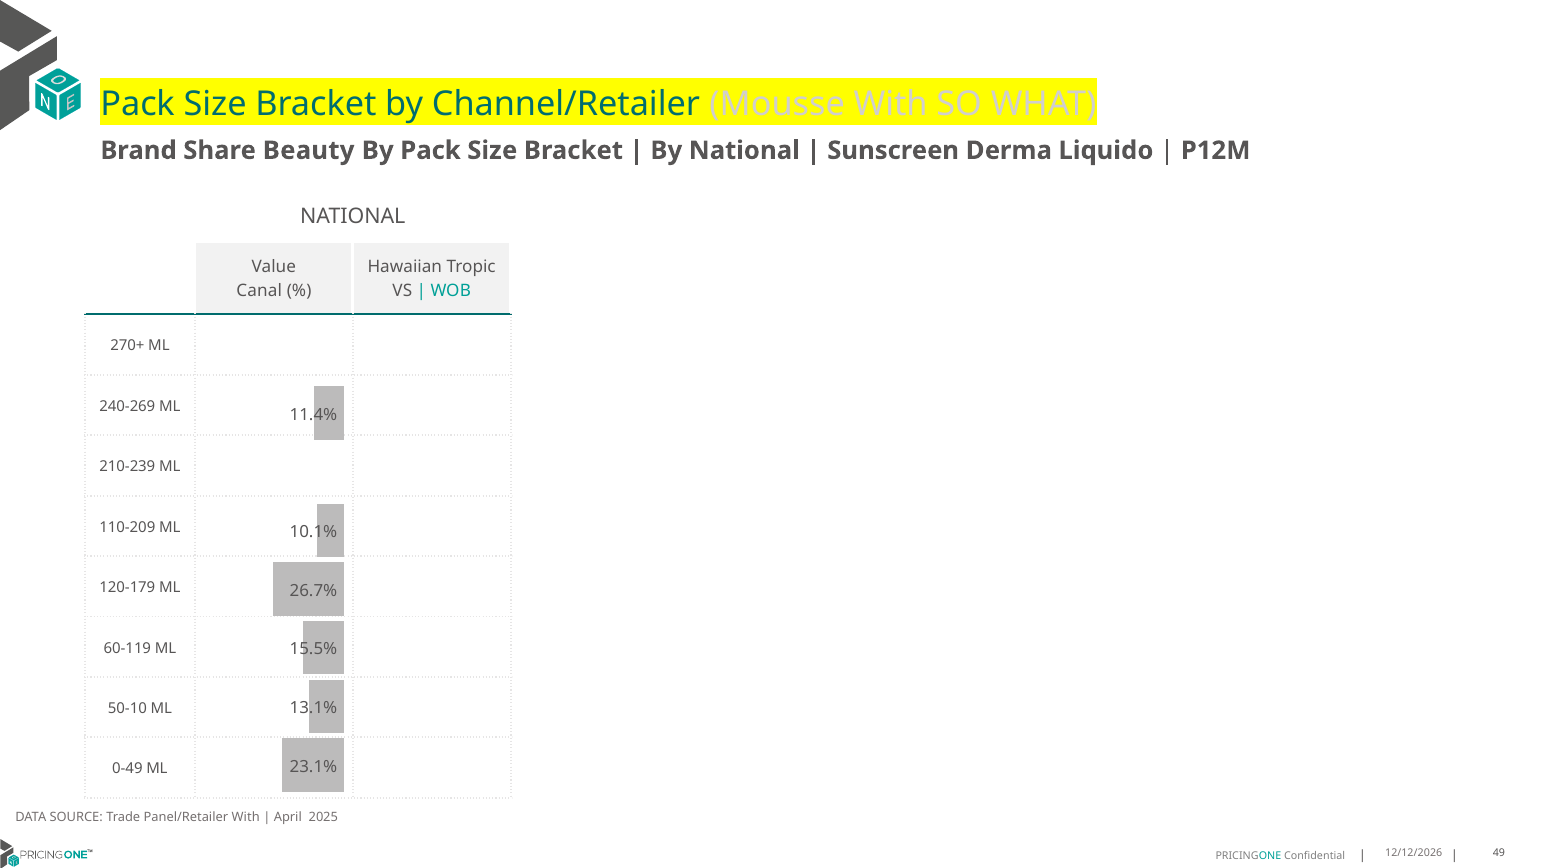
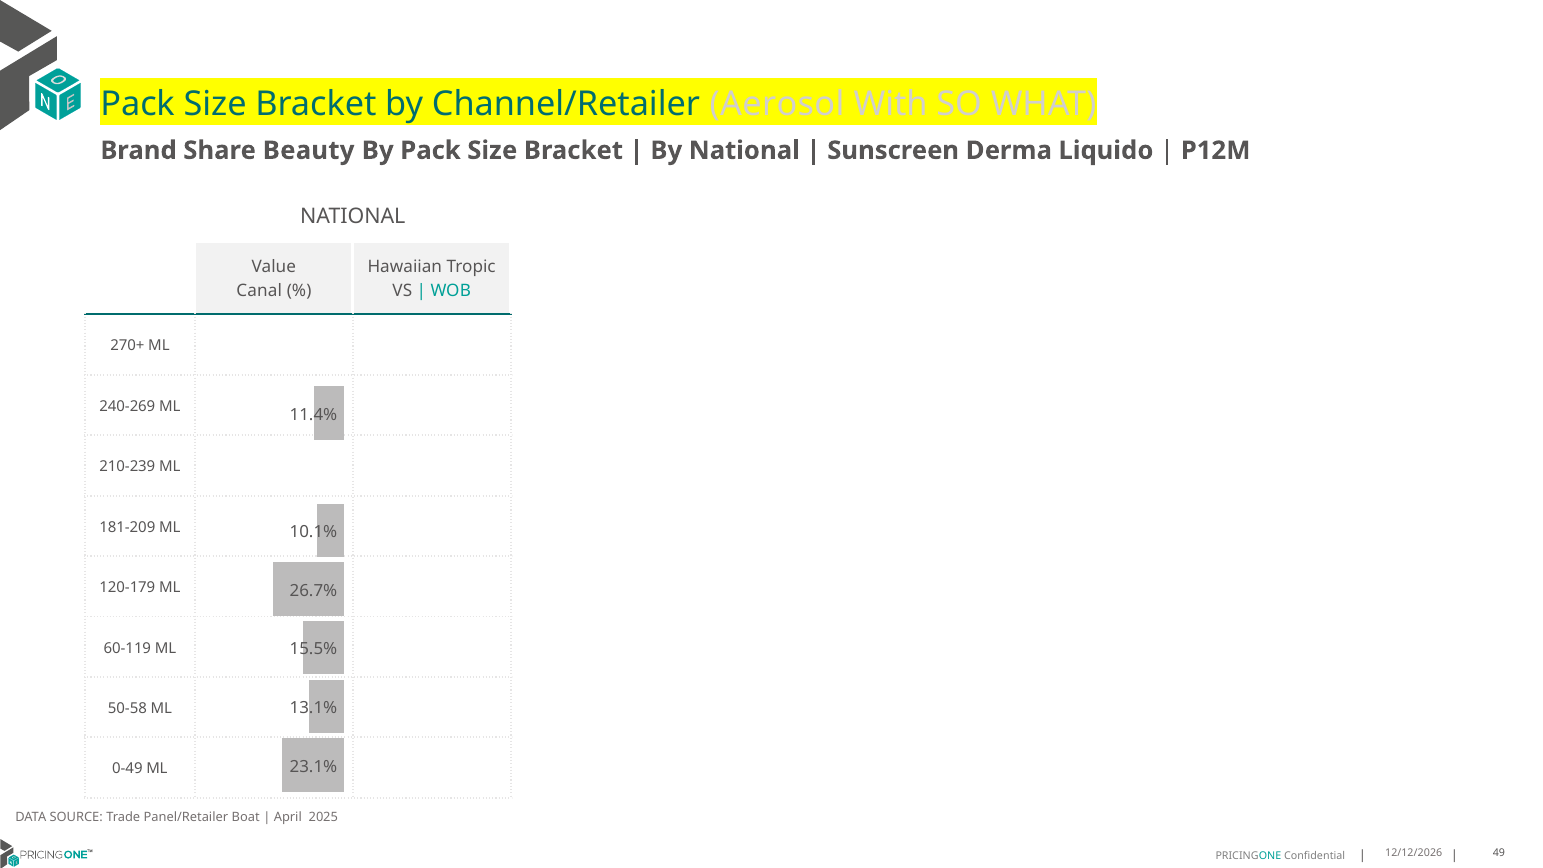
Mousse: Mousse -> Aerosol (777, 104)
110-209: 110-209 -> 181-209 (127, 527)
50-10: 50-10 -> 50-58 (127, 709)
Panel/Retailer With: With -> Boat (246, 817)
